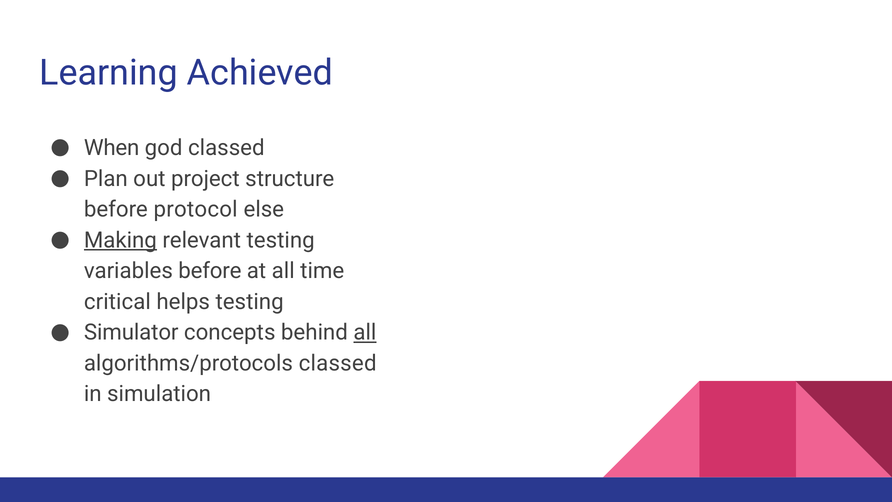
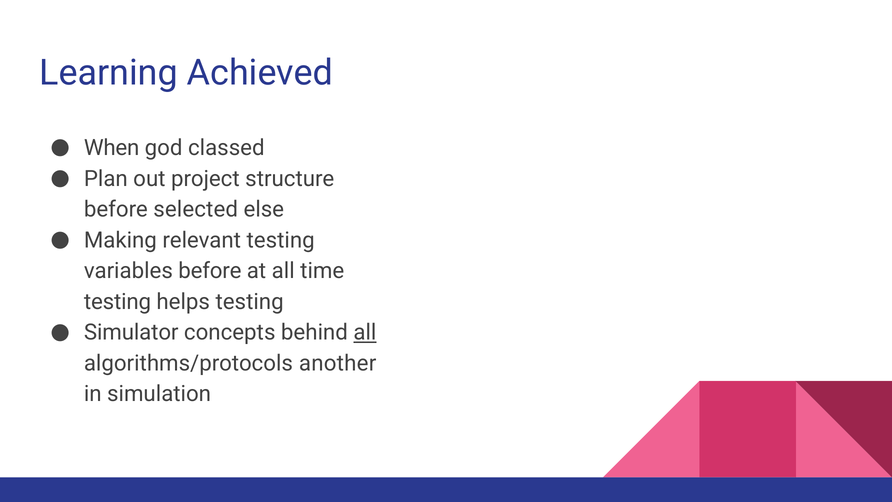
protocol: protocol -> selected (196, 209)
Making underline: present -> none (120, 240)
critical: critical -> testing (118, 302)
algorithms/protocols classed: classed -> another (338, 363)
